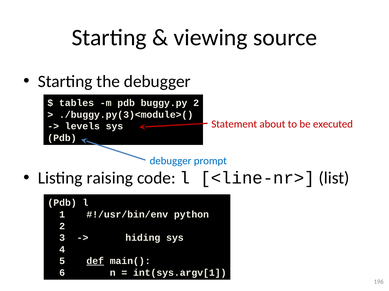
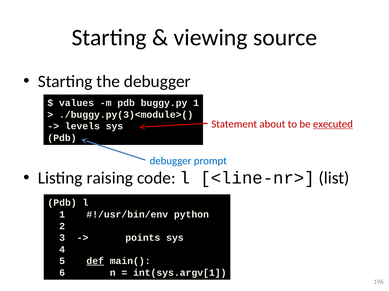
tables: tables -> values (77, 103)
buggy.py 2: 2 -> 1 (196, 103)
executed underline: none -> present (333, 124)
hiding: hiding -> points (143, 238)
